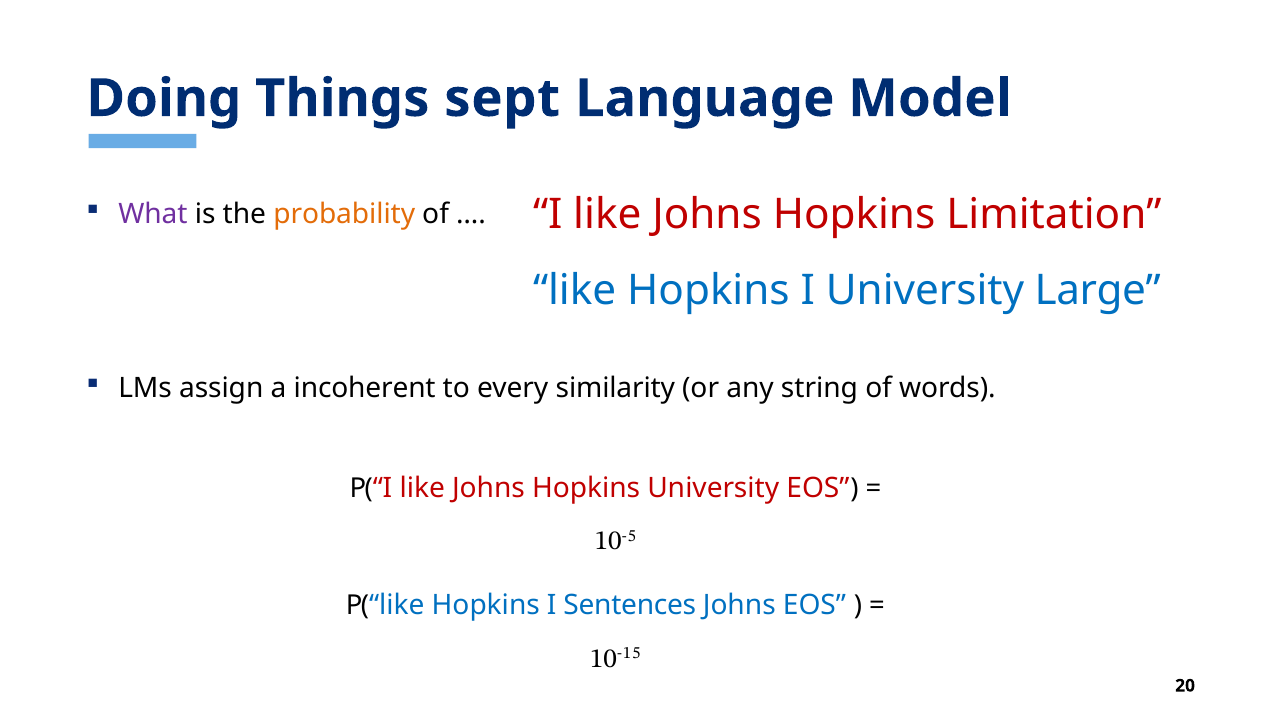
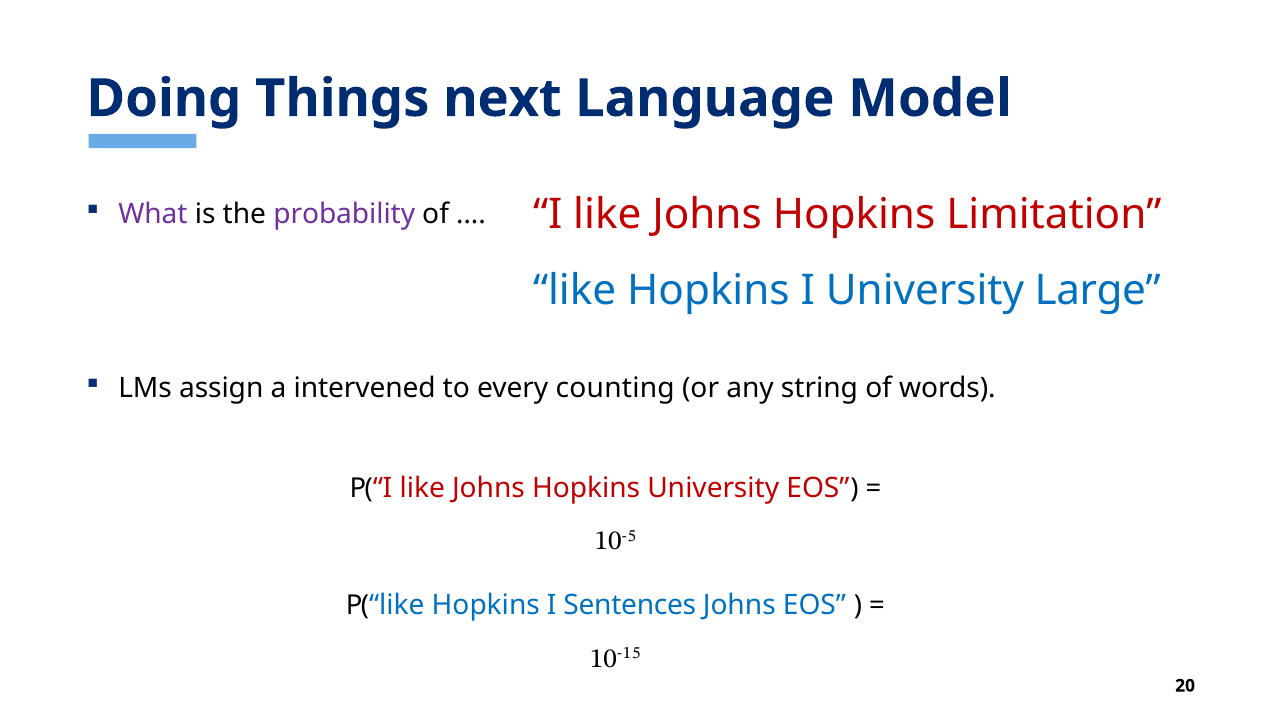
sept: sept -> next (503, 99)
probability colour: orange -> purple (344, 214)
incoherent: incoherent -> intervened (365, 388)
similarity: similarity -> counting (615, 388)
